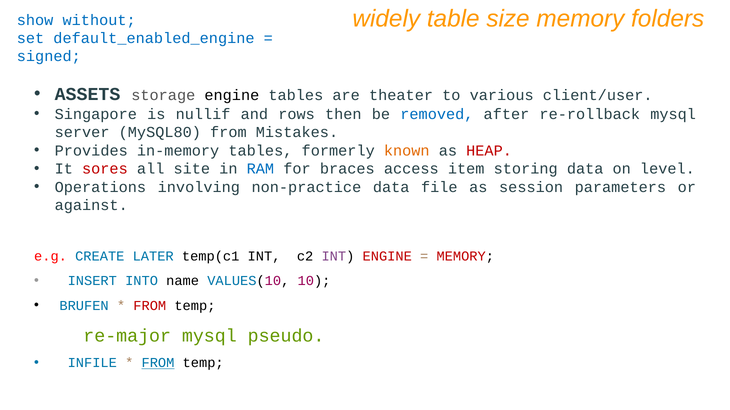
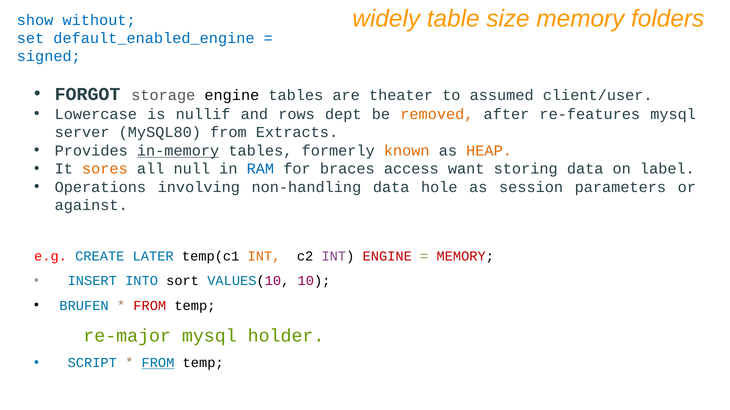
ASSETS: ASSETS -> FORGOT (88, 95)
various: various -> assumed (502, 96)
Singapore: Singapore -> Lowercase (96, 114)
then: then -> dept (343, 114)
removed colour: blue -> orange (437, 114)
re-rollback: re-rollback -> re-features (590, 114)
Mistakes: Mistakes -> Extracts (297, 133)
in-memory underline: none -> present (178, 151)
HEAP colour: red -> orange (489, 151)
sores colour: red -> orange (105, 169)
site: site -> null (192, 169)
item: item -> want (466, 169)
level: level -> label (667, 169)
non-practice: non-practice -> non-handling (306, 187)
file: file -> hole (439, 187)
INT colour: black -> orange (264, 257)
name: name -> sort (183, 281)
pseudo: pseudo -> holder (286, 336)
INFILE: INFILE -> SCRIPT (92, 363)
